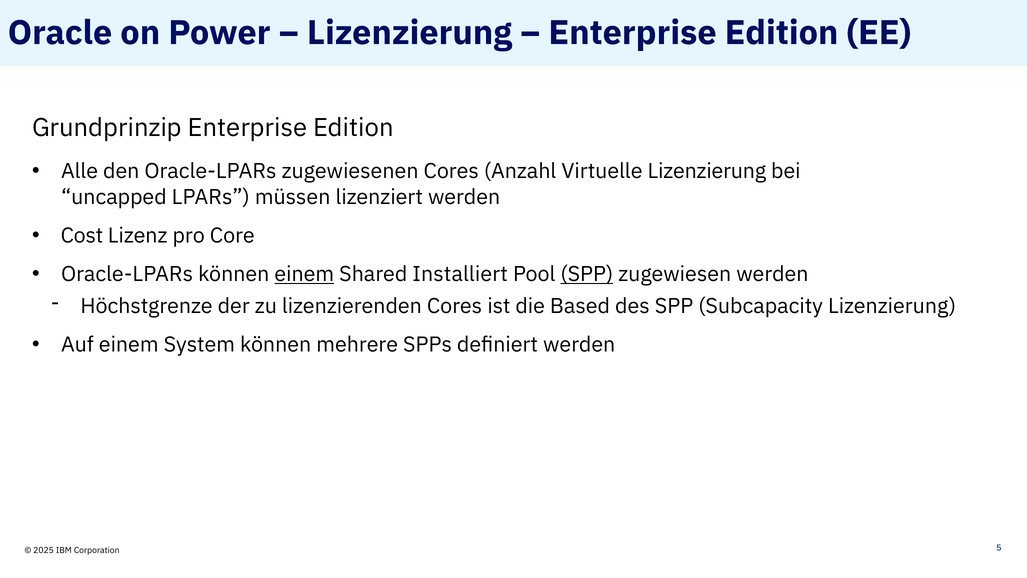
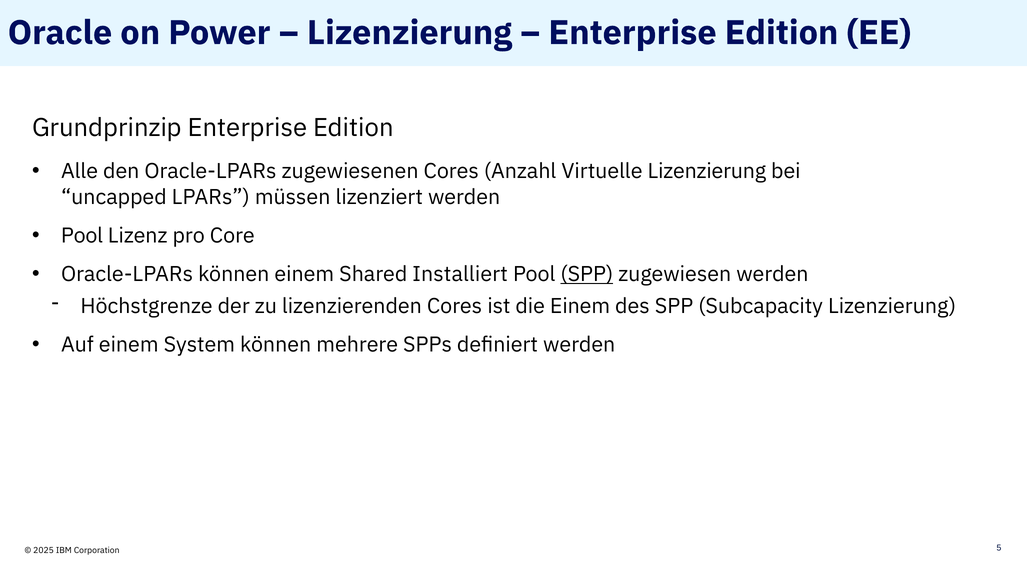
Cost: Cost -> Pool (82, 236)
einem underline: present -> none (304, 274)
die Based: Based -> Einem (580, 306)
